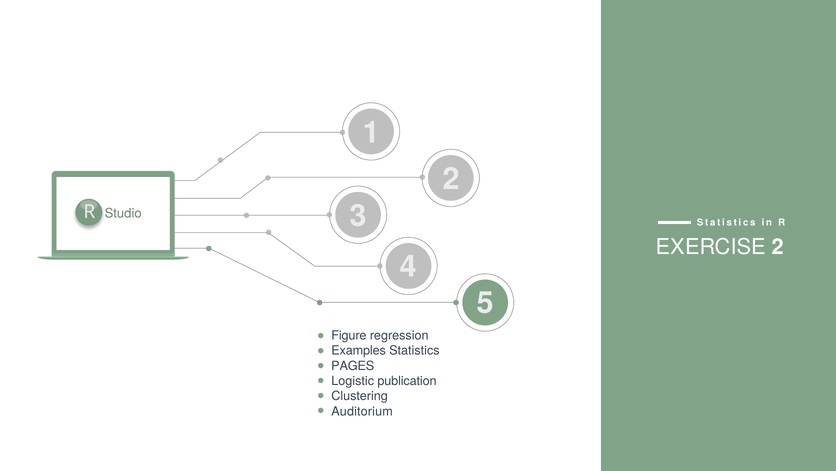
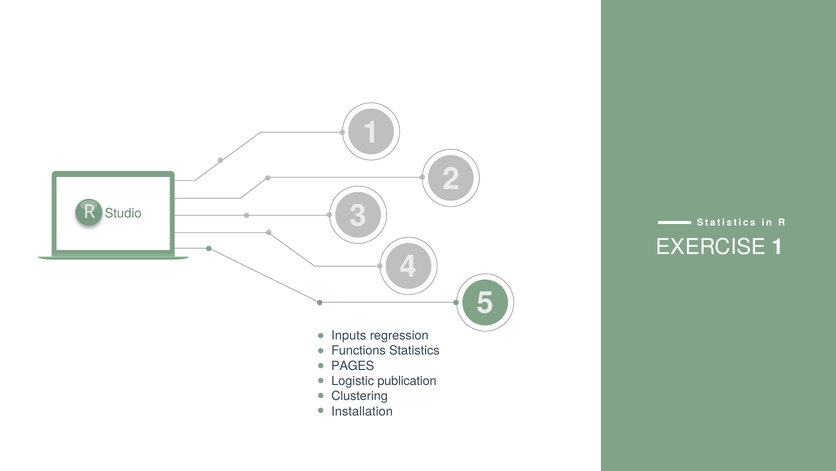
EXERCISE 2: 2 -> 1 (778, 247)
Figure: Figure -> Inputs (349, 335)
Examples: Examples -> Functions (359, 350)
Auditorium: Auditorium -> Installation (362, 411)
